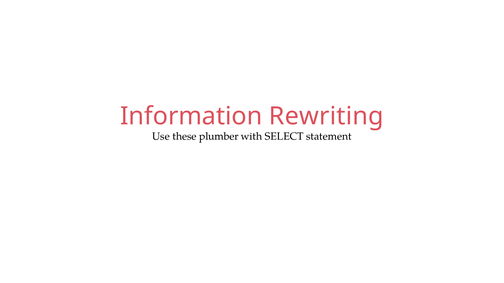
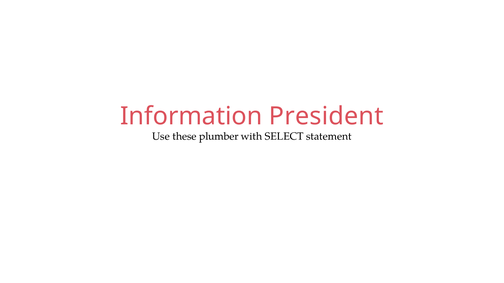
Rewriting: Rewriting -> President (326, 116)
